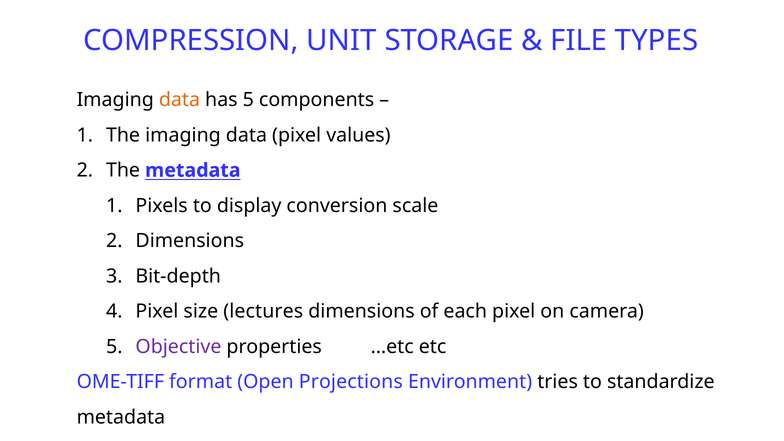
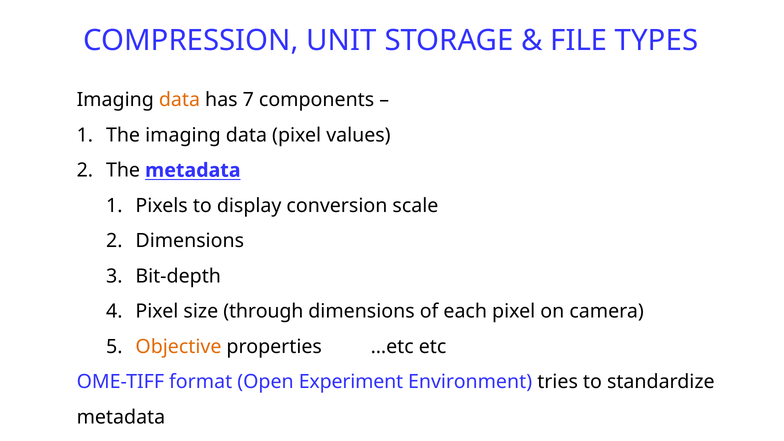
has 5: 5 -> 7 (248, 100)
lectures: lectures -> through (263, 311)
Objective colour: purple -> orange (178, 347)
Projections: Projections -> Experiment (351, 382)
